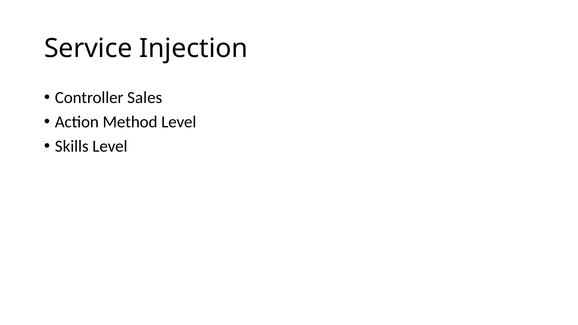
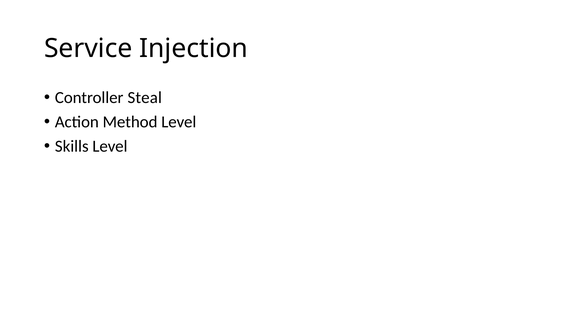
Sales: Sales -> Steal (145, 98)
